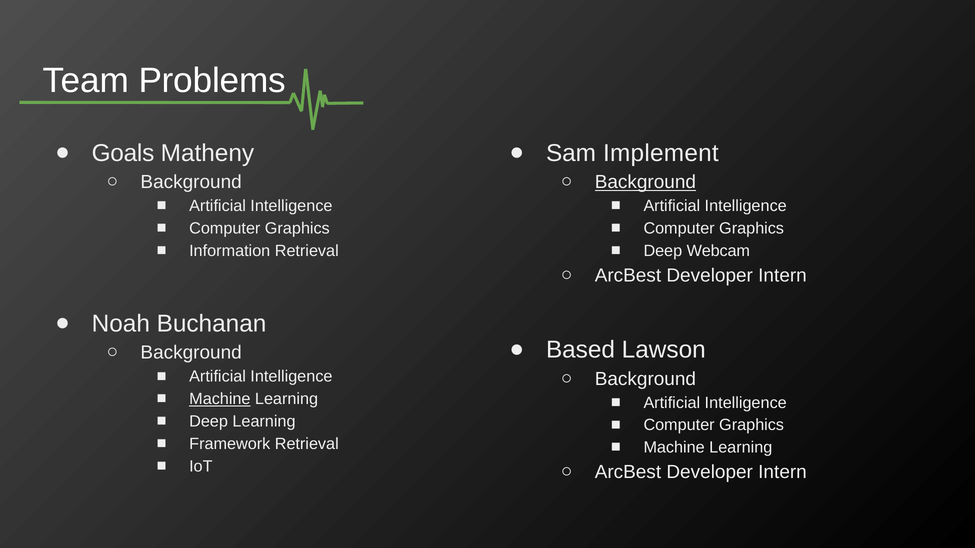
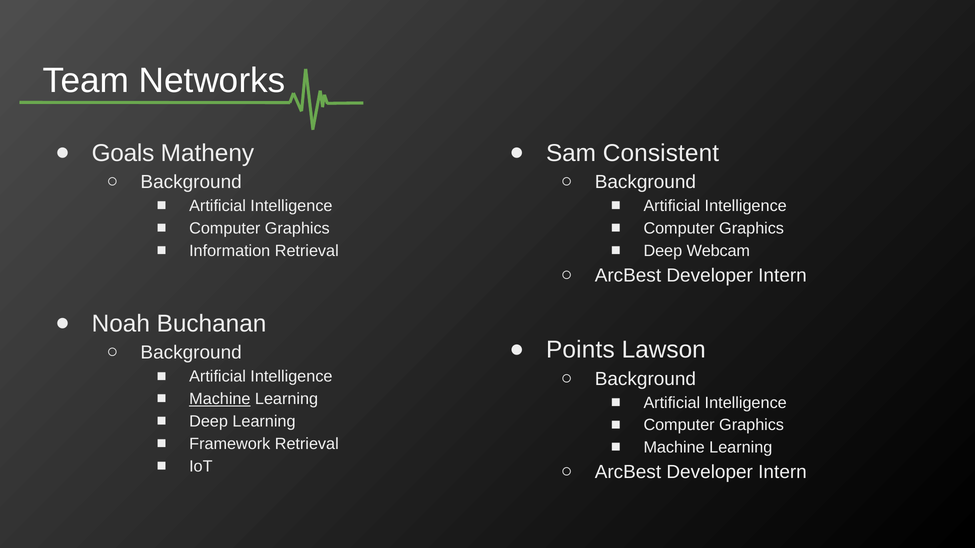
Problems: Problems -> Networks (212, 81)
Implement: Implement -> Consistent (661, 153)
Background underline: present -> none (645, 182)
Based: Based -> Points (580, 350)
